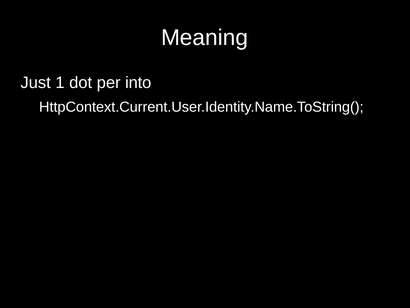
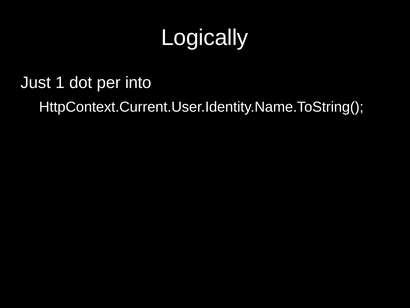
Meaning: Meaning -> Logically (205, 38)
